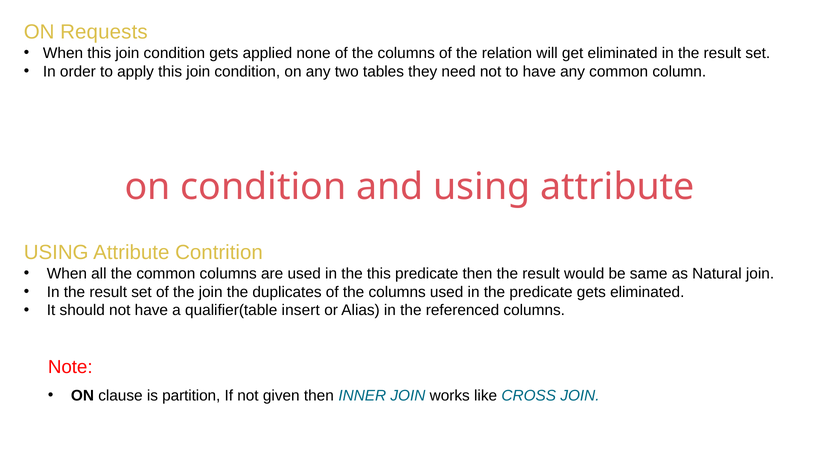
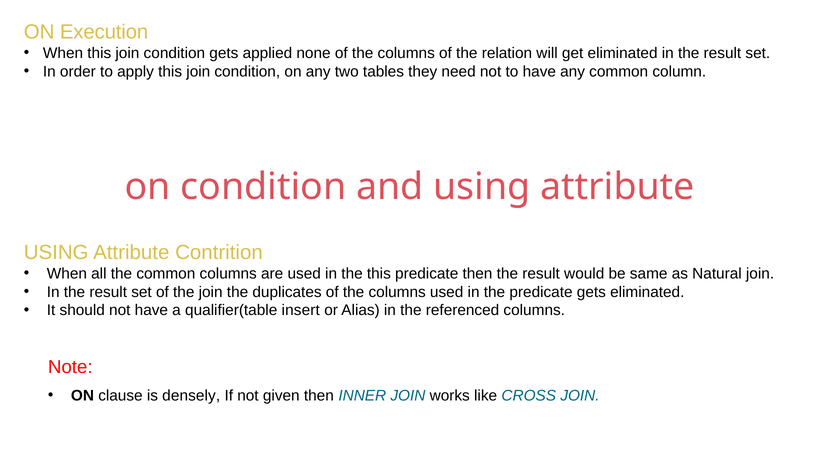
Requests: Requests -> Execution (104, 32)
partition: partition -> densely (191, 396)
